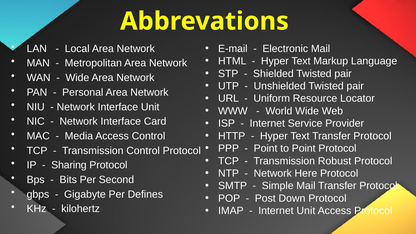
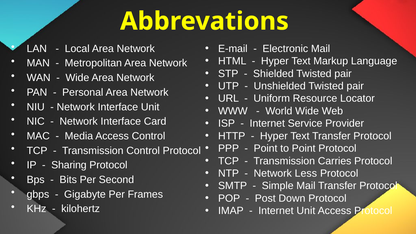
Robust: Robust -> Carries (335, 161)
Here: Here -> Less (306, 173)
Defines: Defines -> Frames (145, 194)
